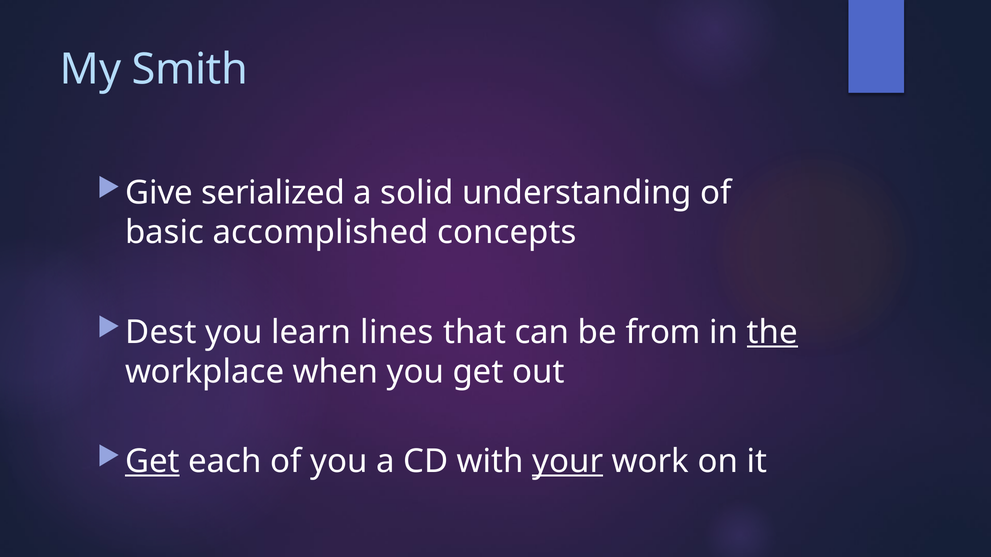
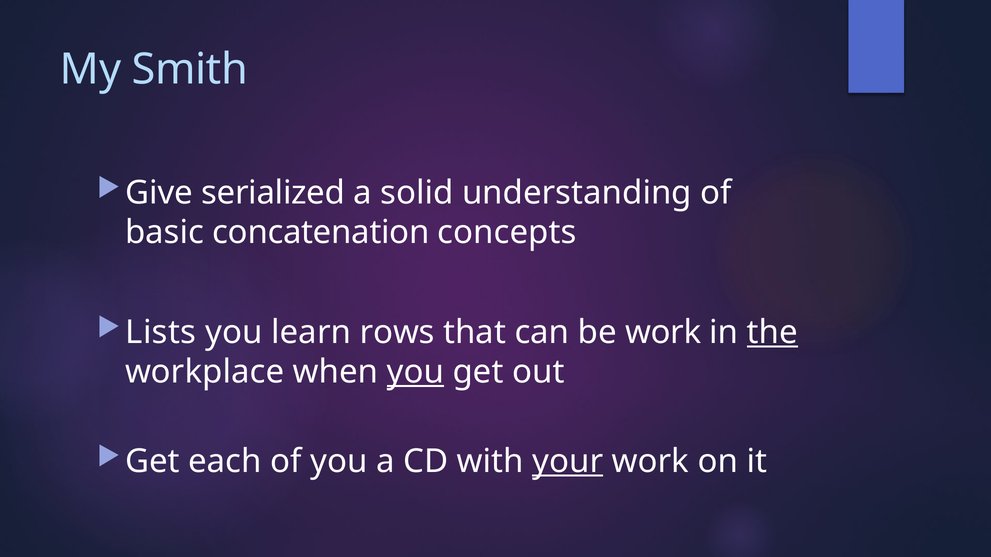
accomplished: accomplished -> concatenation (321, 232)
Dest: Dest -> Lists (161, 332)
lines: lines -> rows (397, 332)
be from: from -> work (663, 332)
you underline: none -> present (415, 372)
Get underline: present -> none (152, 462)
